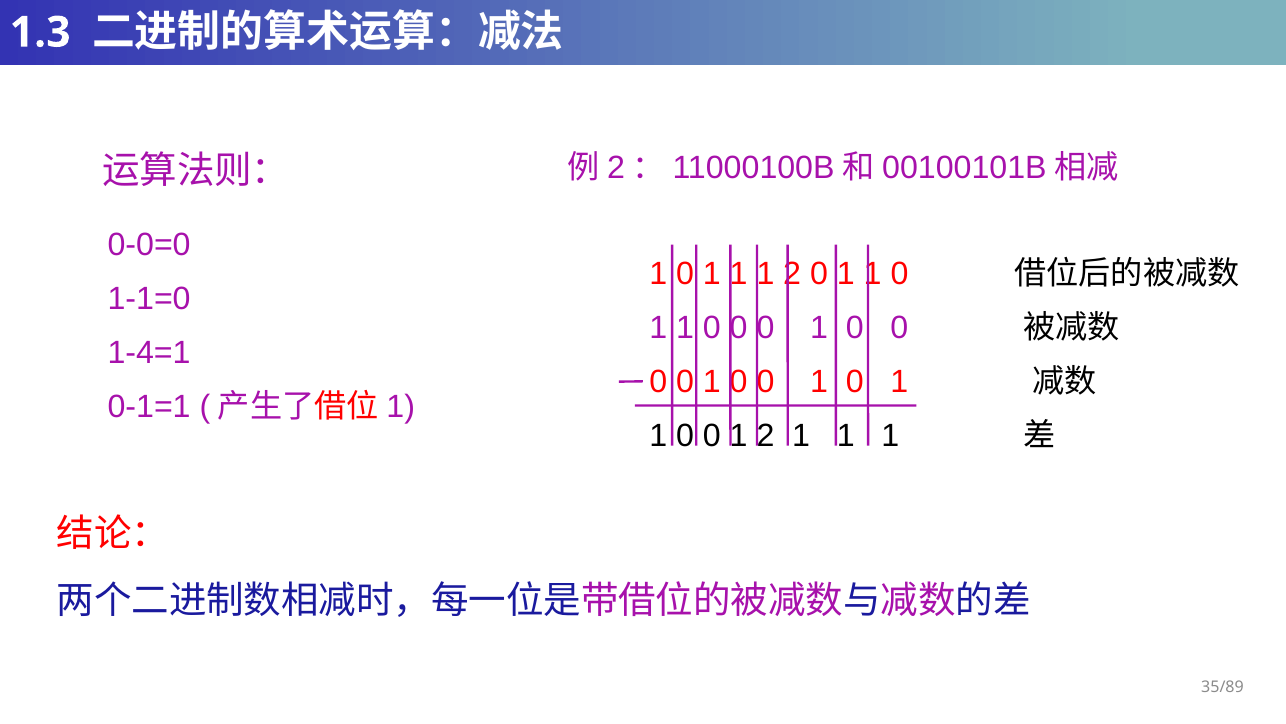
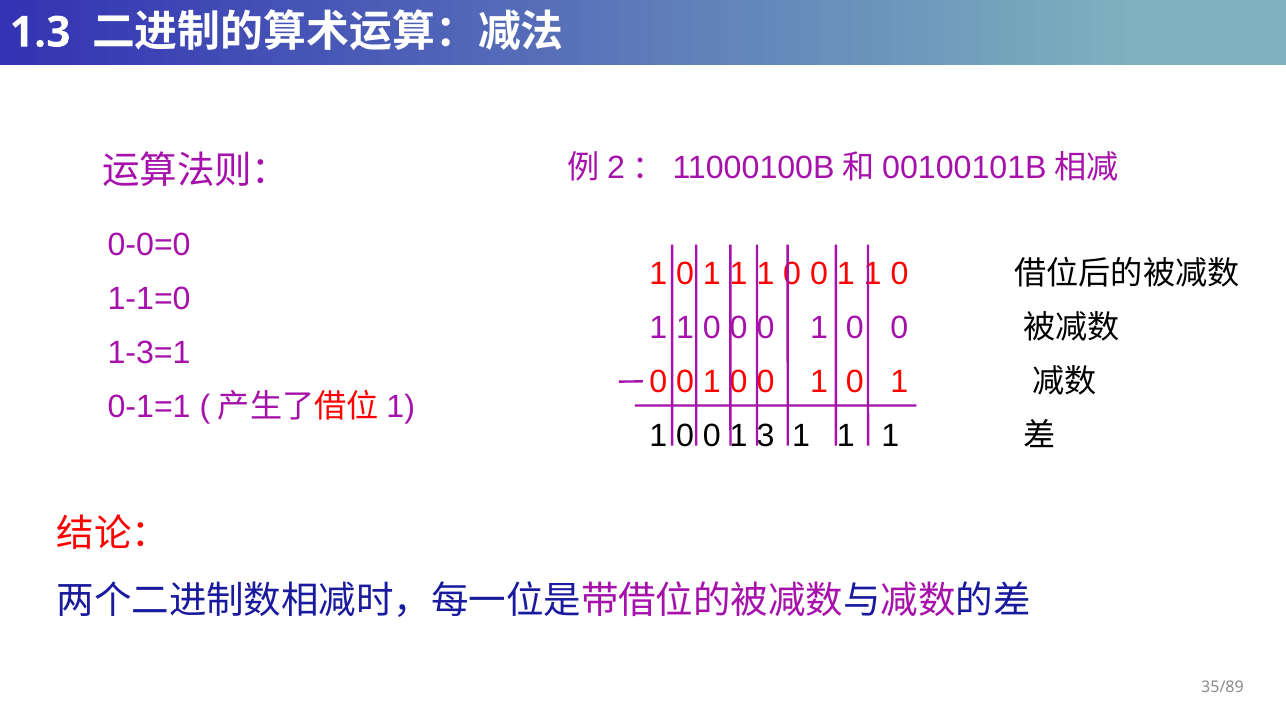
1 1 1 2: 2 -> 0 (792, 274)
1-4=1: 1-4=1 -> 1-3=1 (149, 353)
0 1 2: 2 -> 3 (766, 436)
